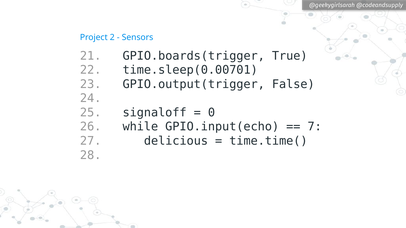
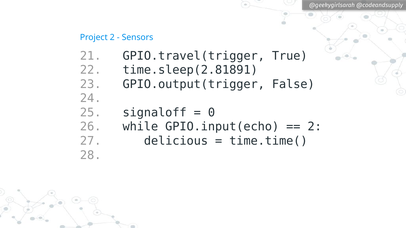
GPIO.boards(trigger: GPIO.boards(trigger -> GPIO.travel(trigger (194, 56)
time.sleep(0.00701: time.sleep(0.00701 -> time.sleep(2.81891 (190, 70)
7: 7 -> 2 (315, 127)
